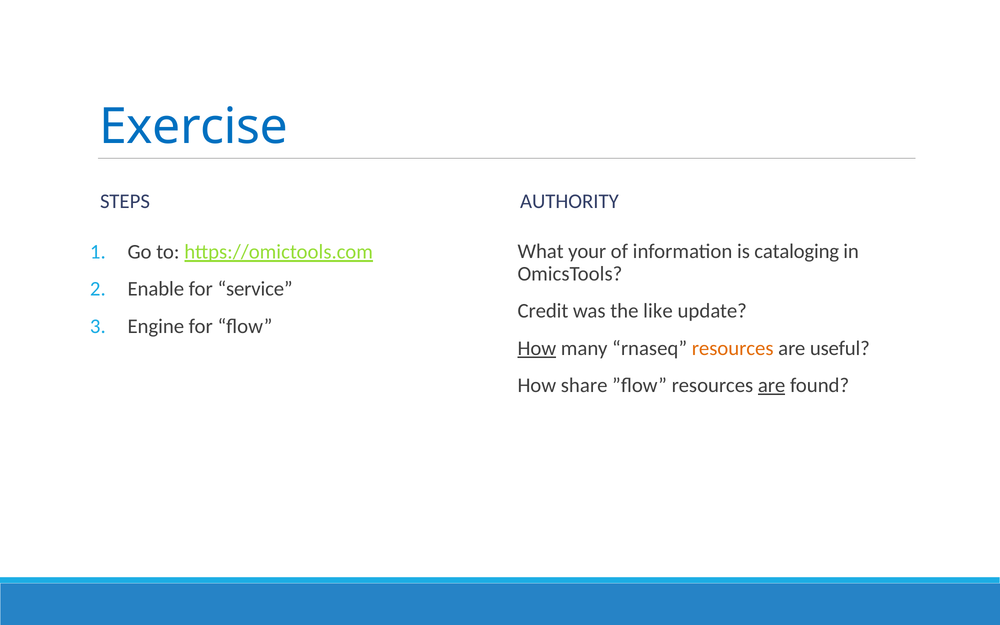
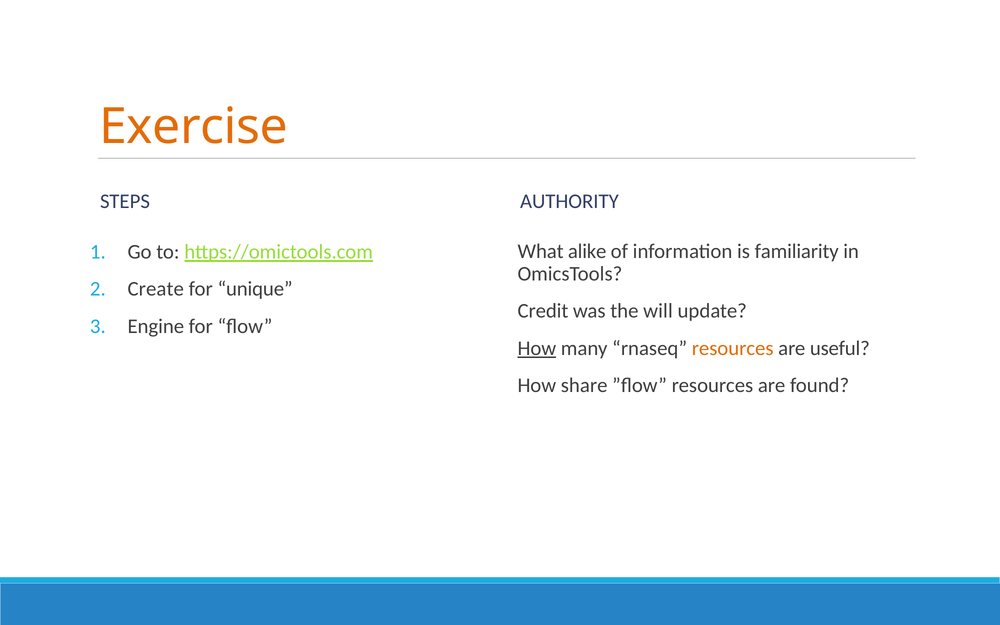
Exercise colour: blue -> orange (193, 127)
your: your -> alike (587, 251)
cataloging: cataloging -> familiarity (797, 251)
Enable: Enable -> Create (156, 289)
service: service -> unique (255, 289)
like: like -> will (658, 311)
are underline: present -> none (772, 385)
